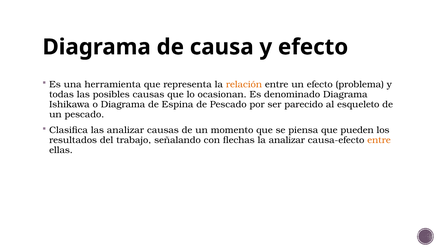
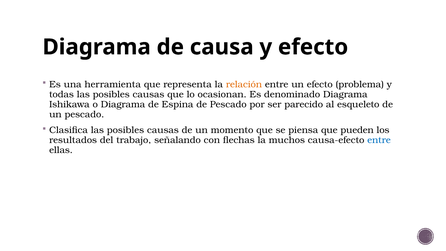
Clasifica las analizar: analizar -> posibles (125, 130)
la analizar: analizar -> muchos (287, 140)
entre colour: orange -> blue (379, 140)
